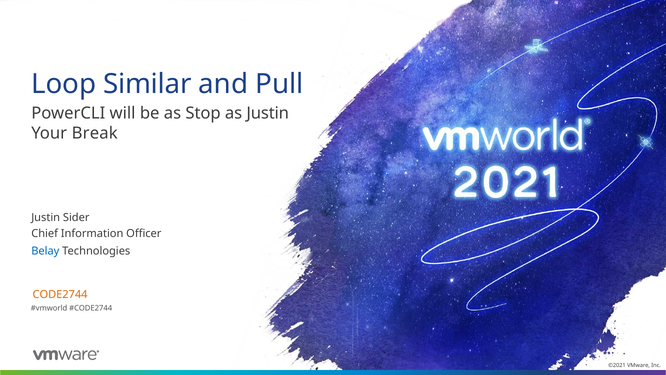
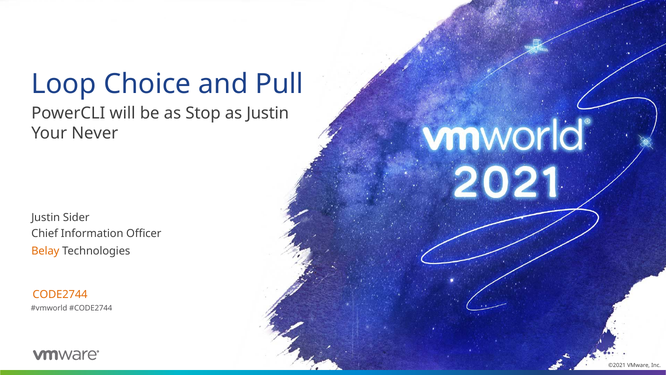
Similar: Similar -> Choice (147, 84)
Break: Break -> Never (95, 133)
Belay colour: blue -> orange (45, 251)
